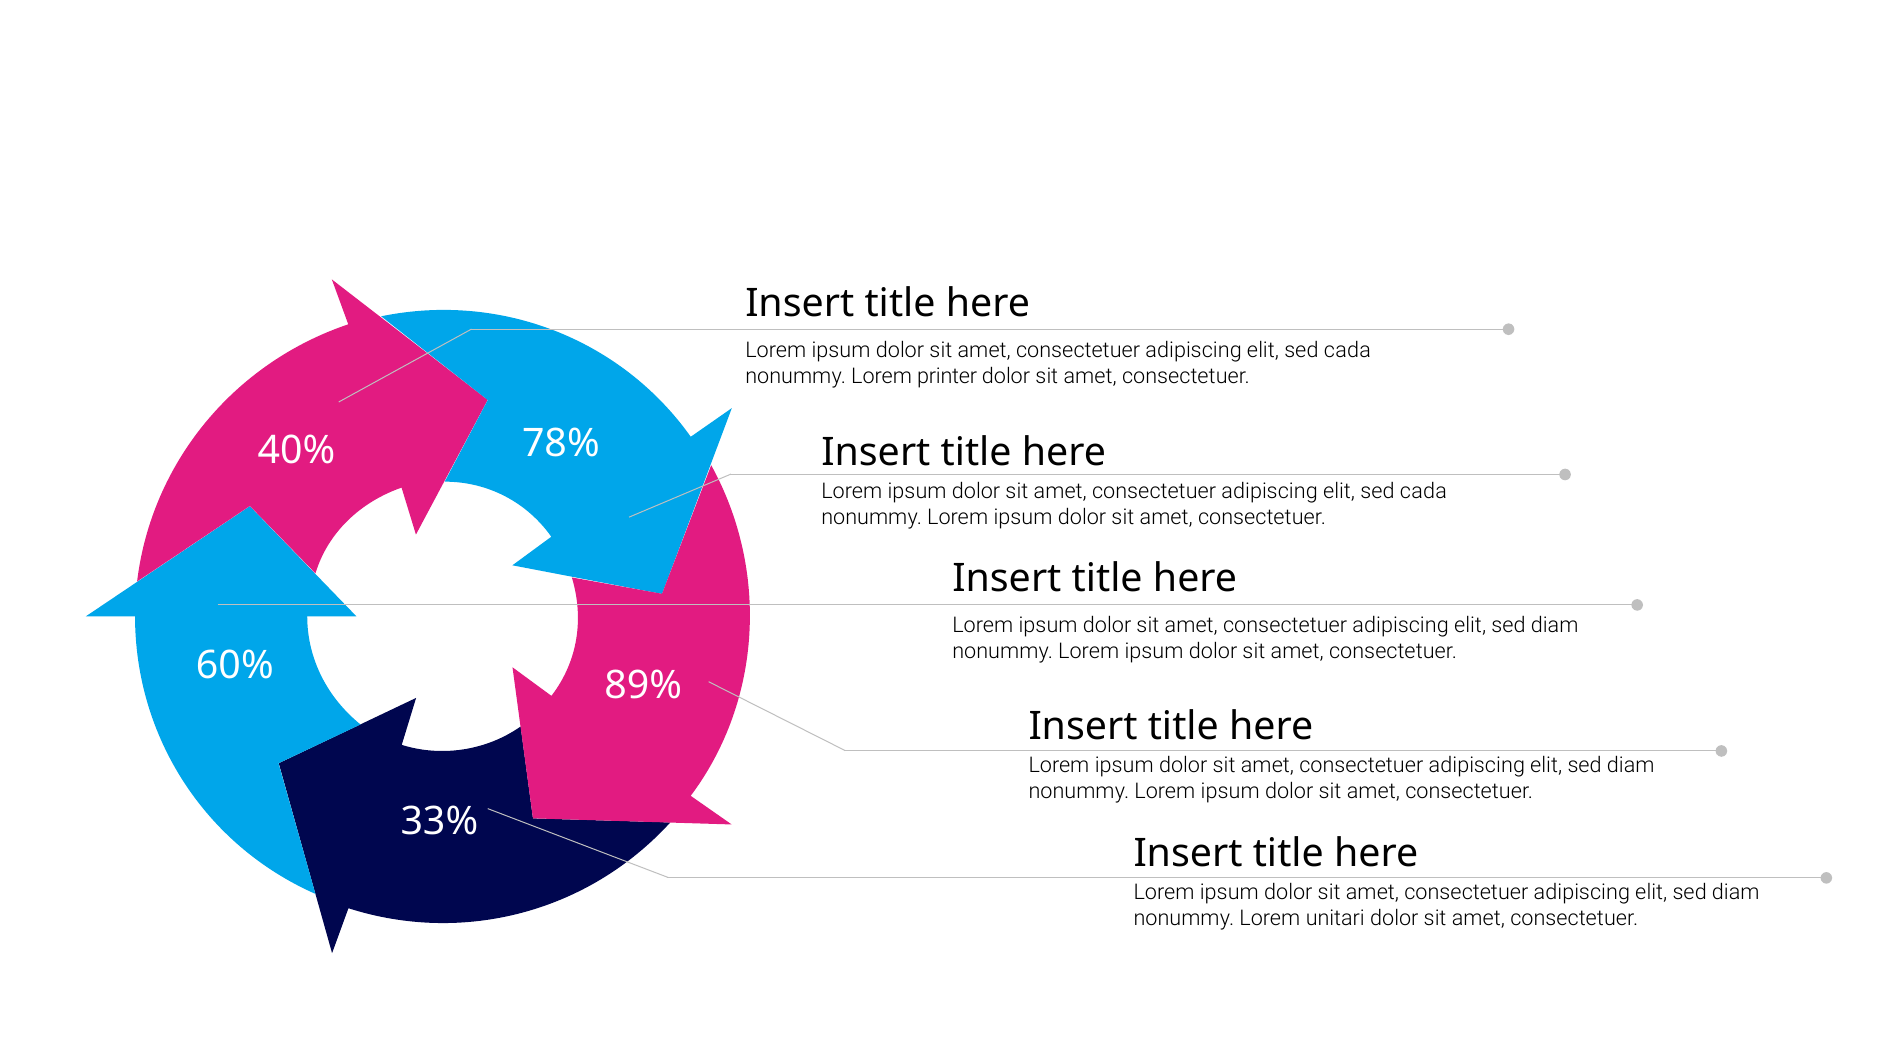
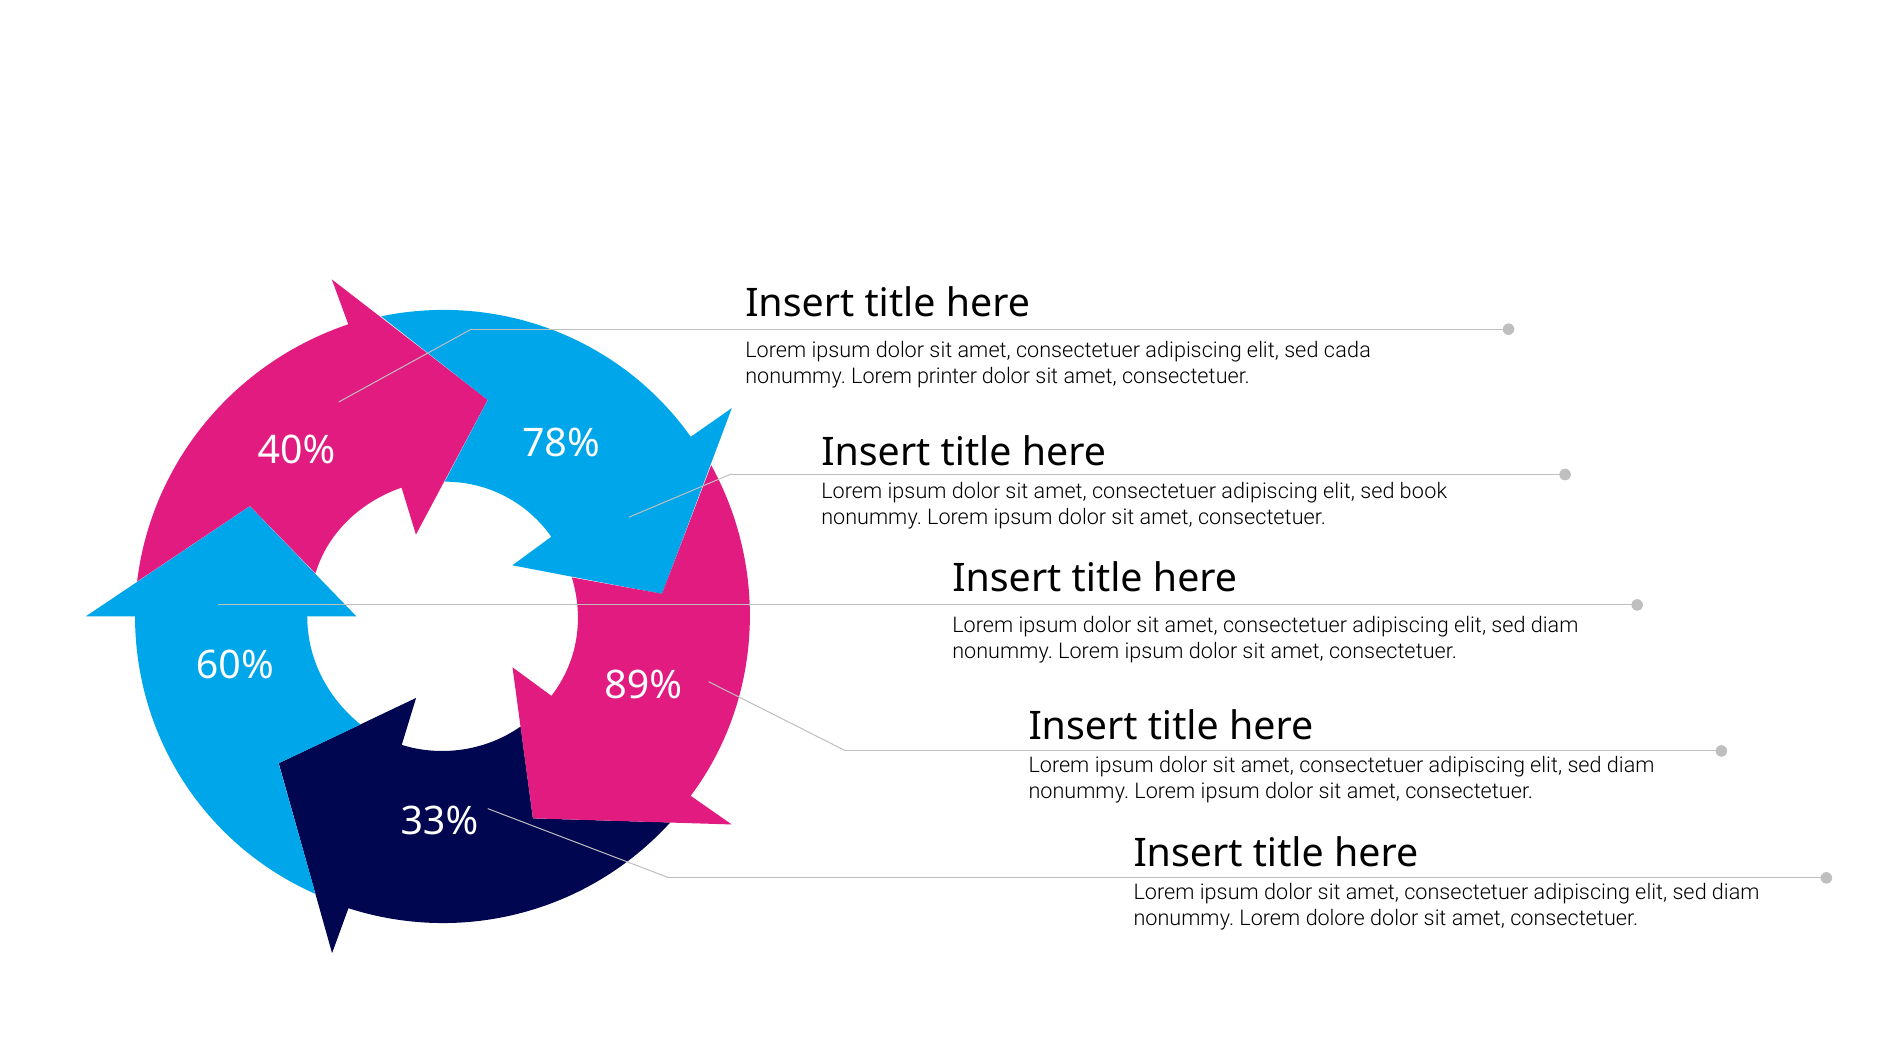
cada: cada -> book (1423, 491)
unitari: unitari -> dolore (1335, 919)
